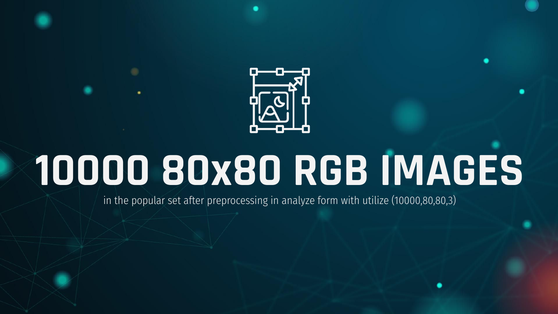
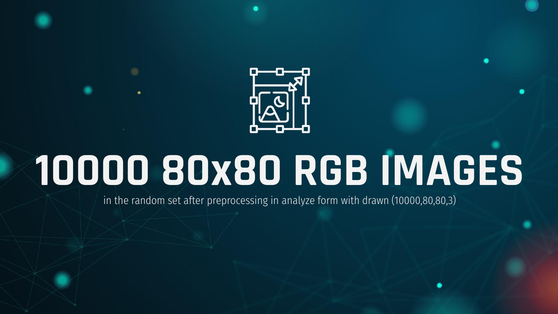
popular: popular -> random (148, 201)
utilize: utilize -> drawn (376, 201)
